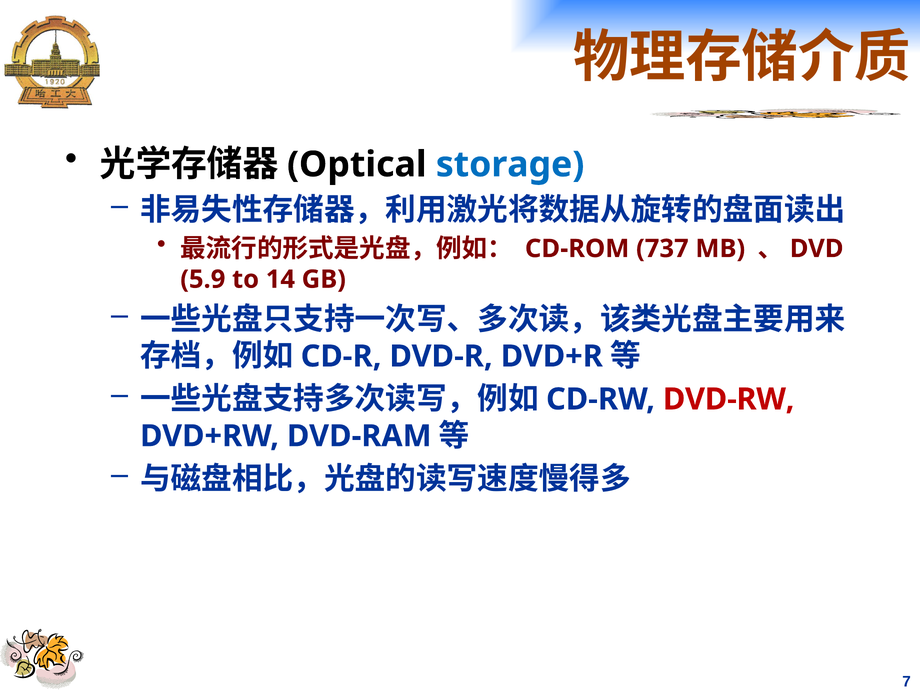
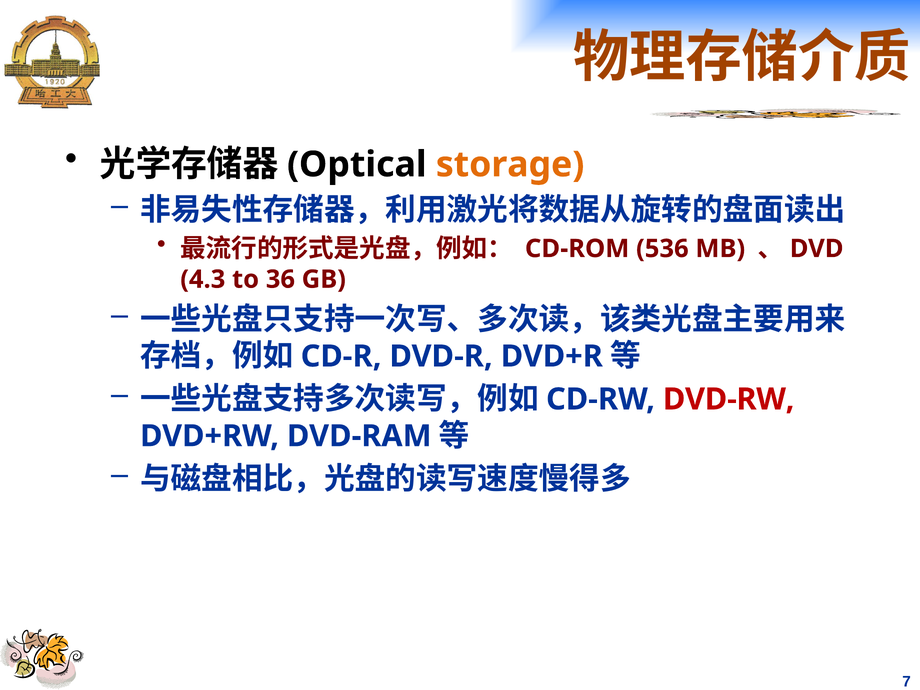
storage colour: blue -> orange (510, 165)
737: 737 -> 536 (662, 249)
5.9: 5.9 -> 4.3 (203, 279)
14: 14 -> 36 (280, 279)
